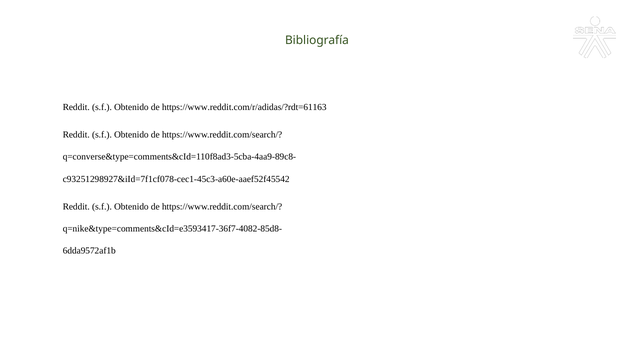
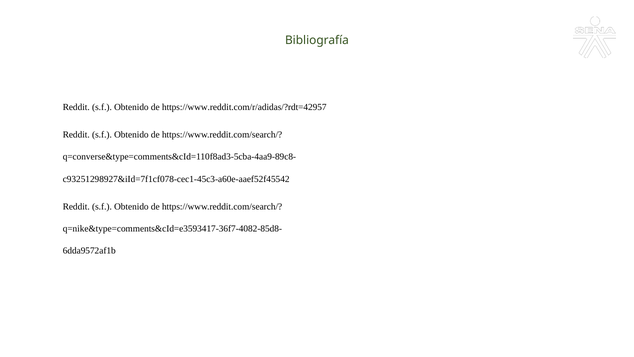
https://www.reddit.com/r/adidas/?rdt=61163: https://www.reddit.com/r/adidas/?rdt=61163 -> https://www.reddit.com/r/adidas/?rdt=42957 (244, 107)
